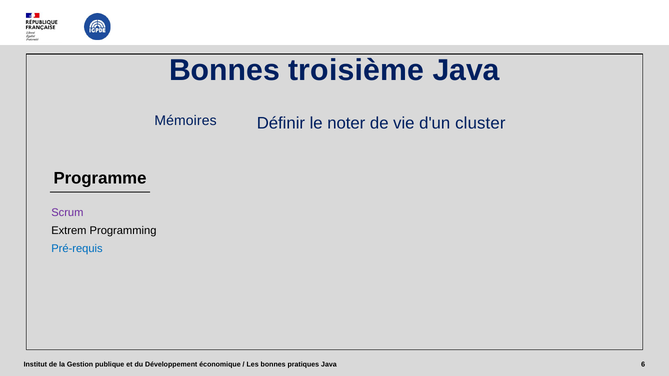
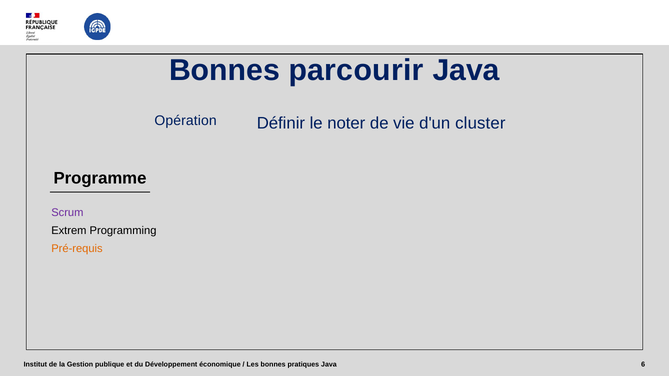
troisième: troisième -> parcourir (356, 70)
Mémoires: Mémoires -> Opération (186, 121)
Pré-requis colour: blue -> orange (77, 249)
